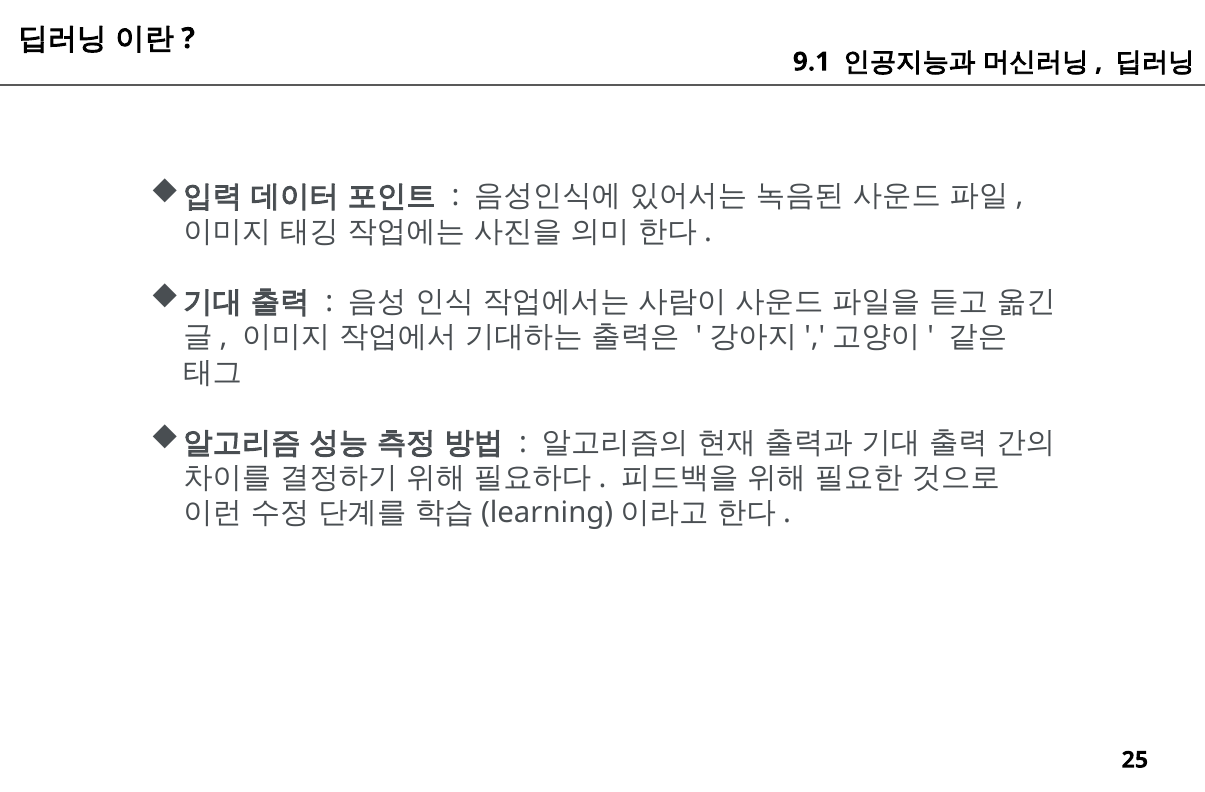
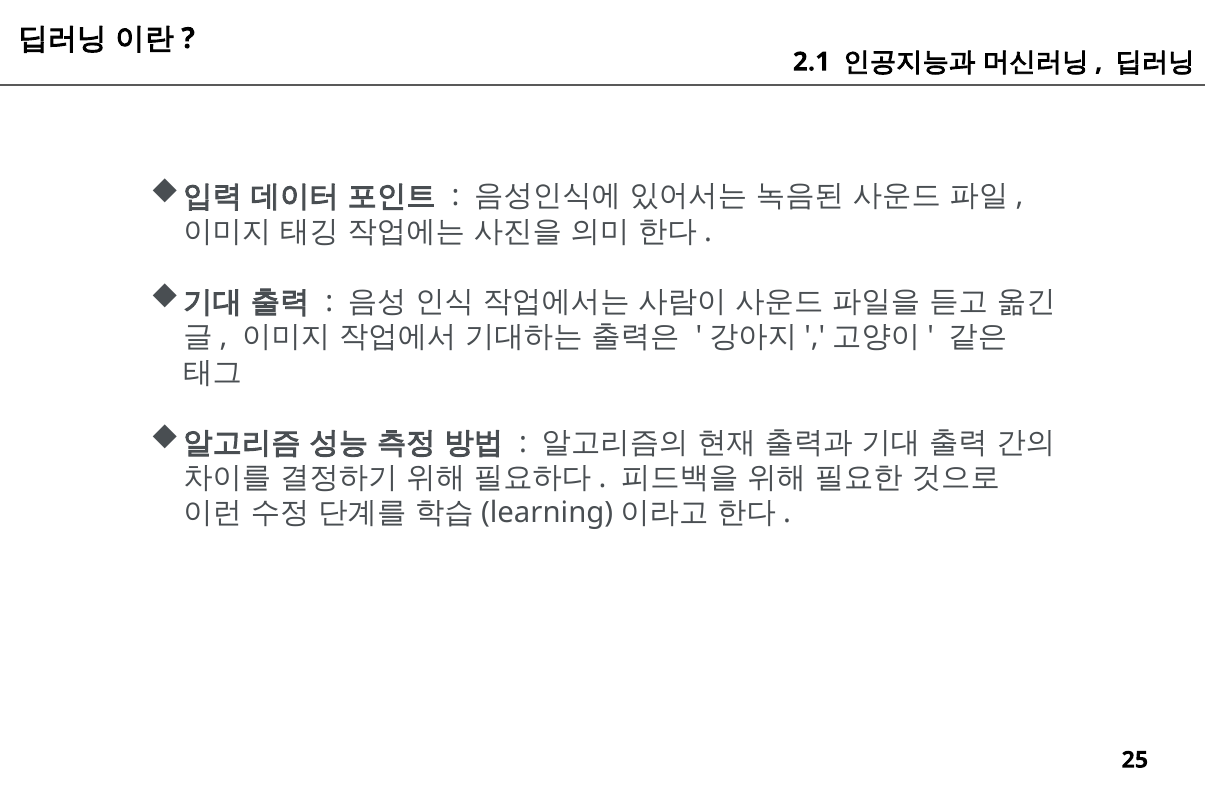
9.1: 9.1 -> 2.1 (812, 62)
